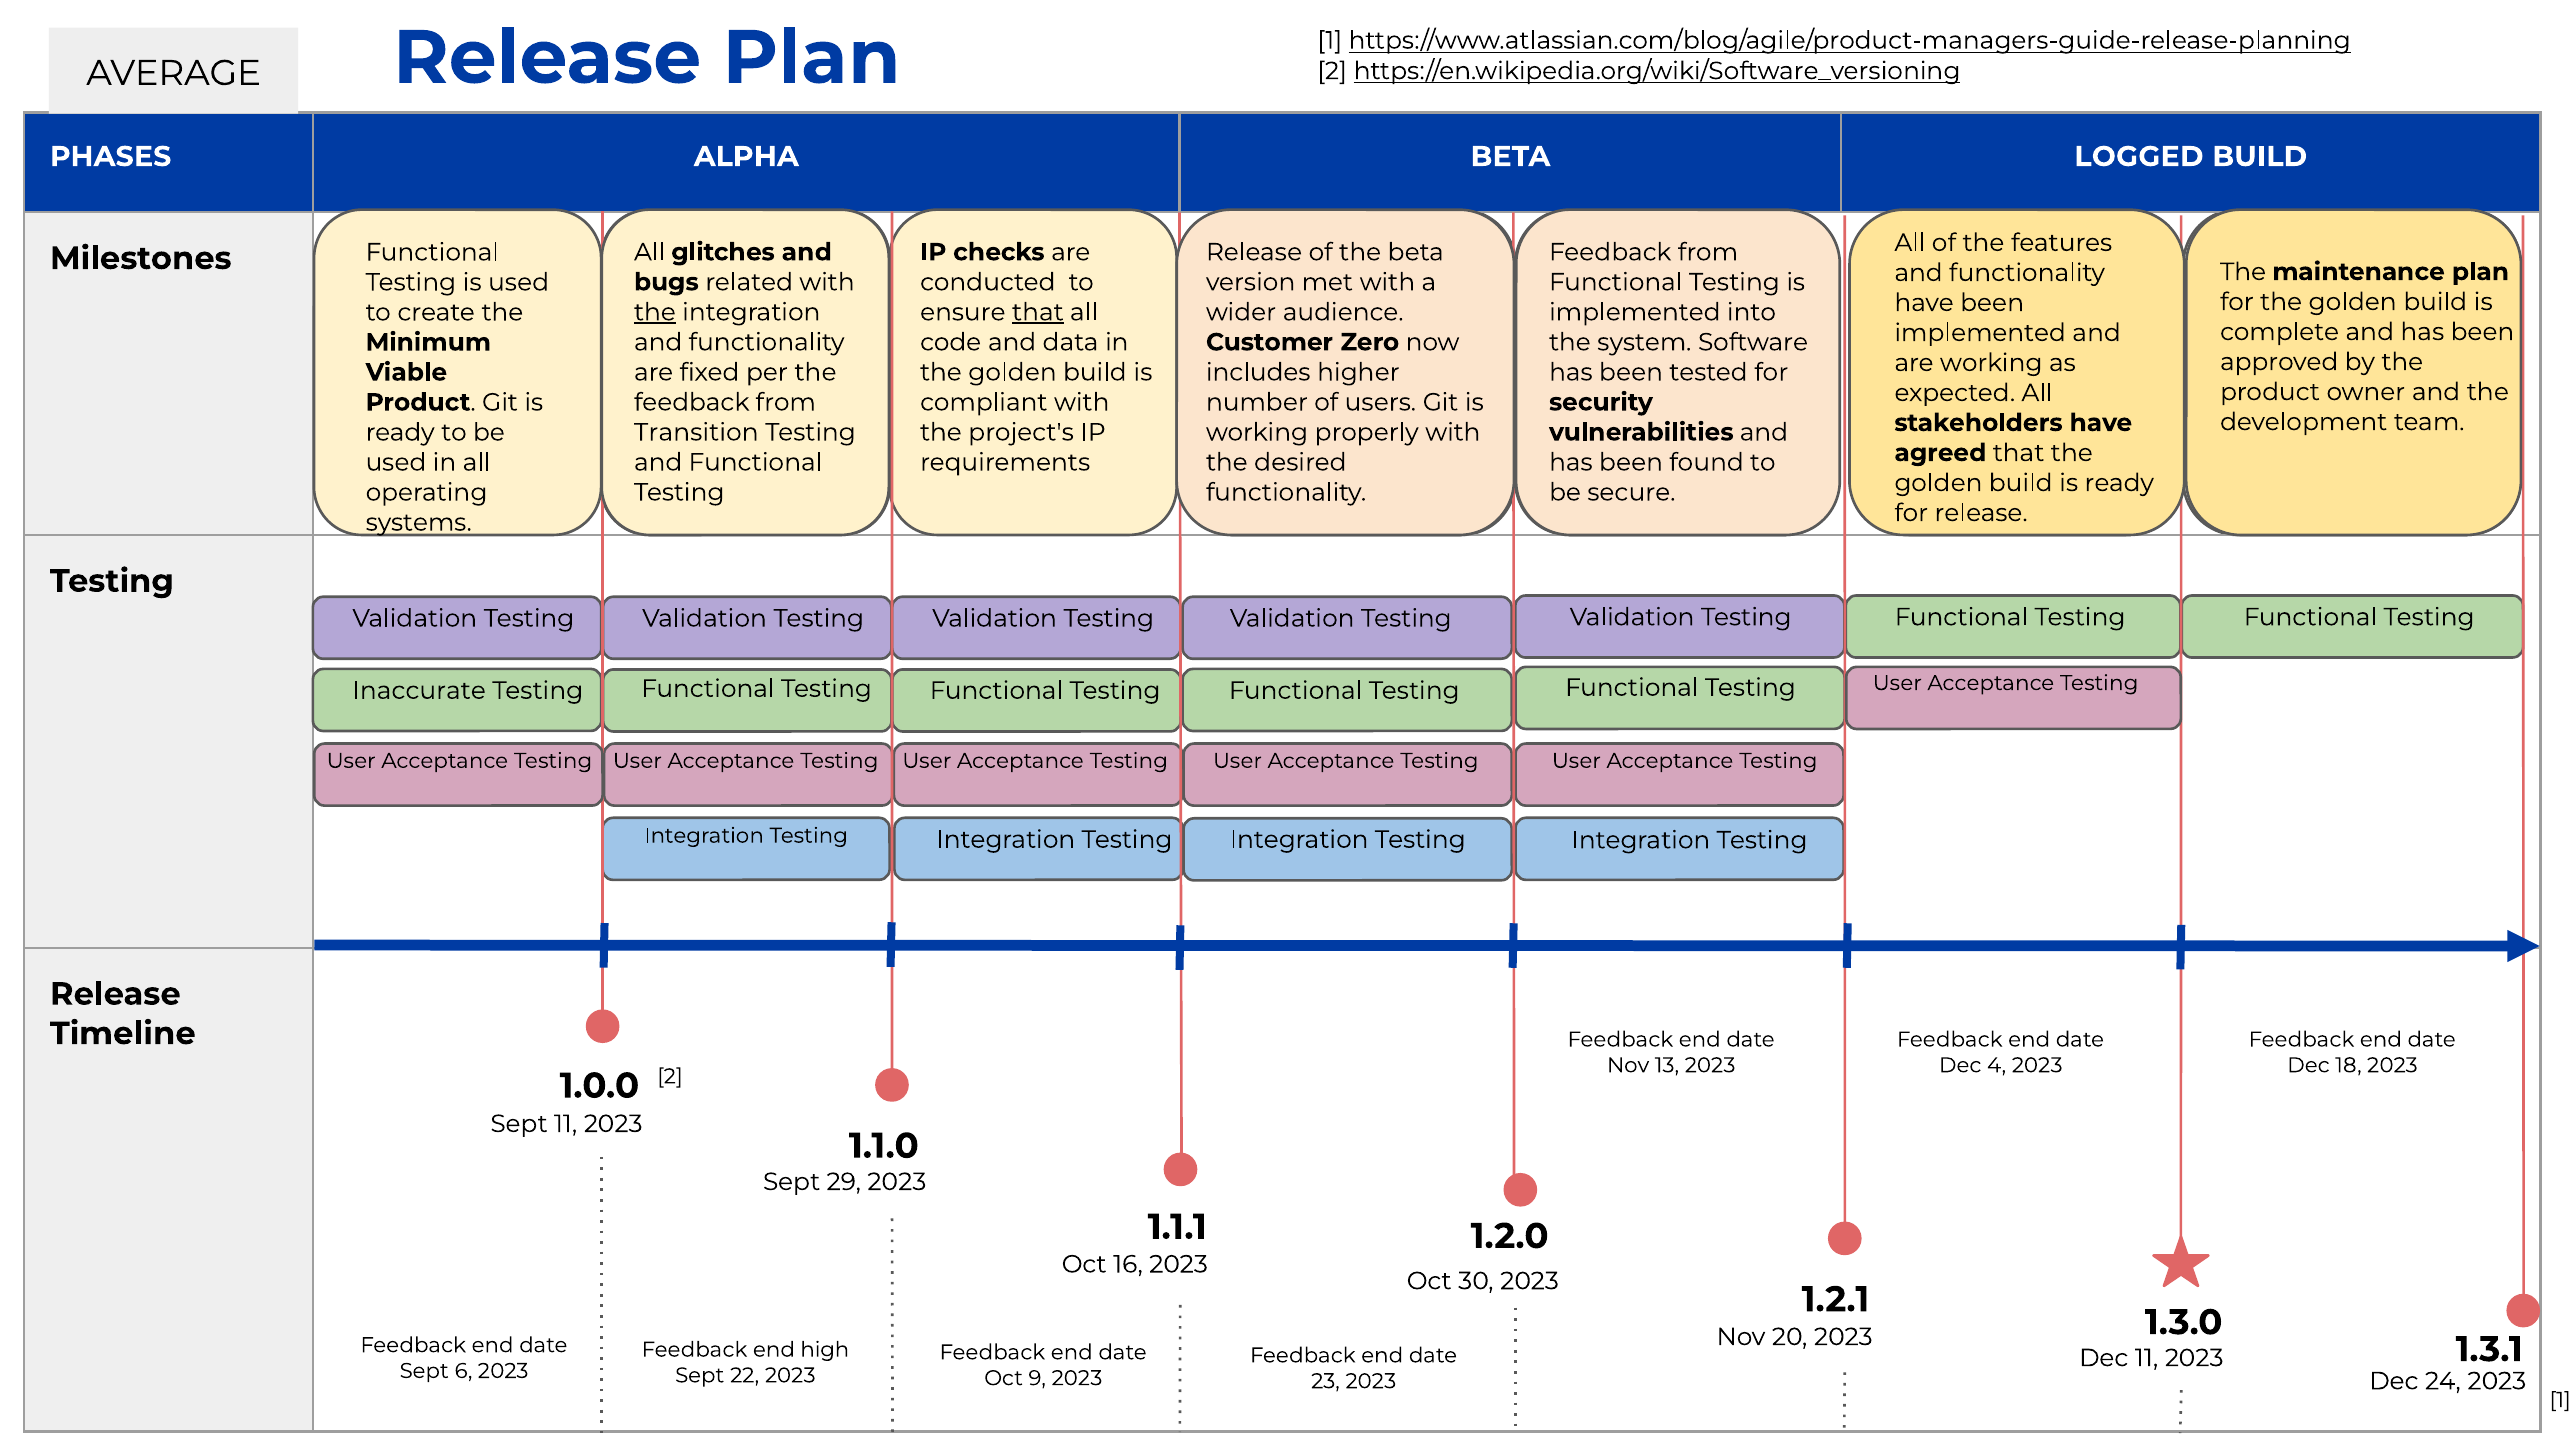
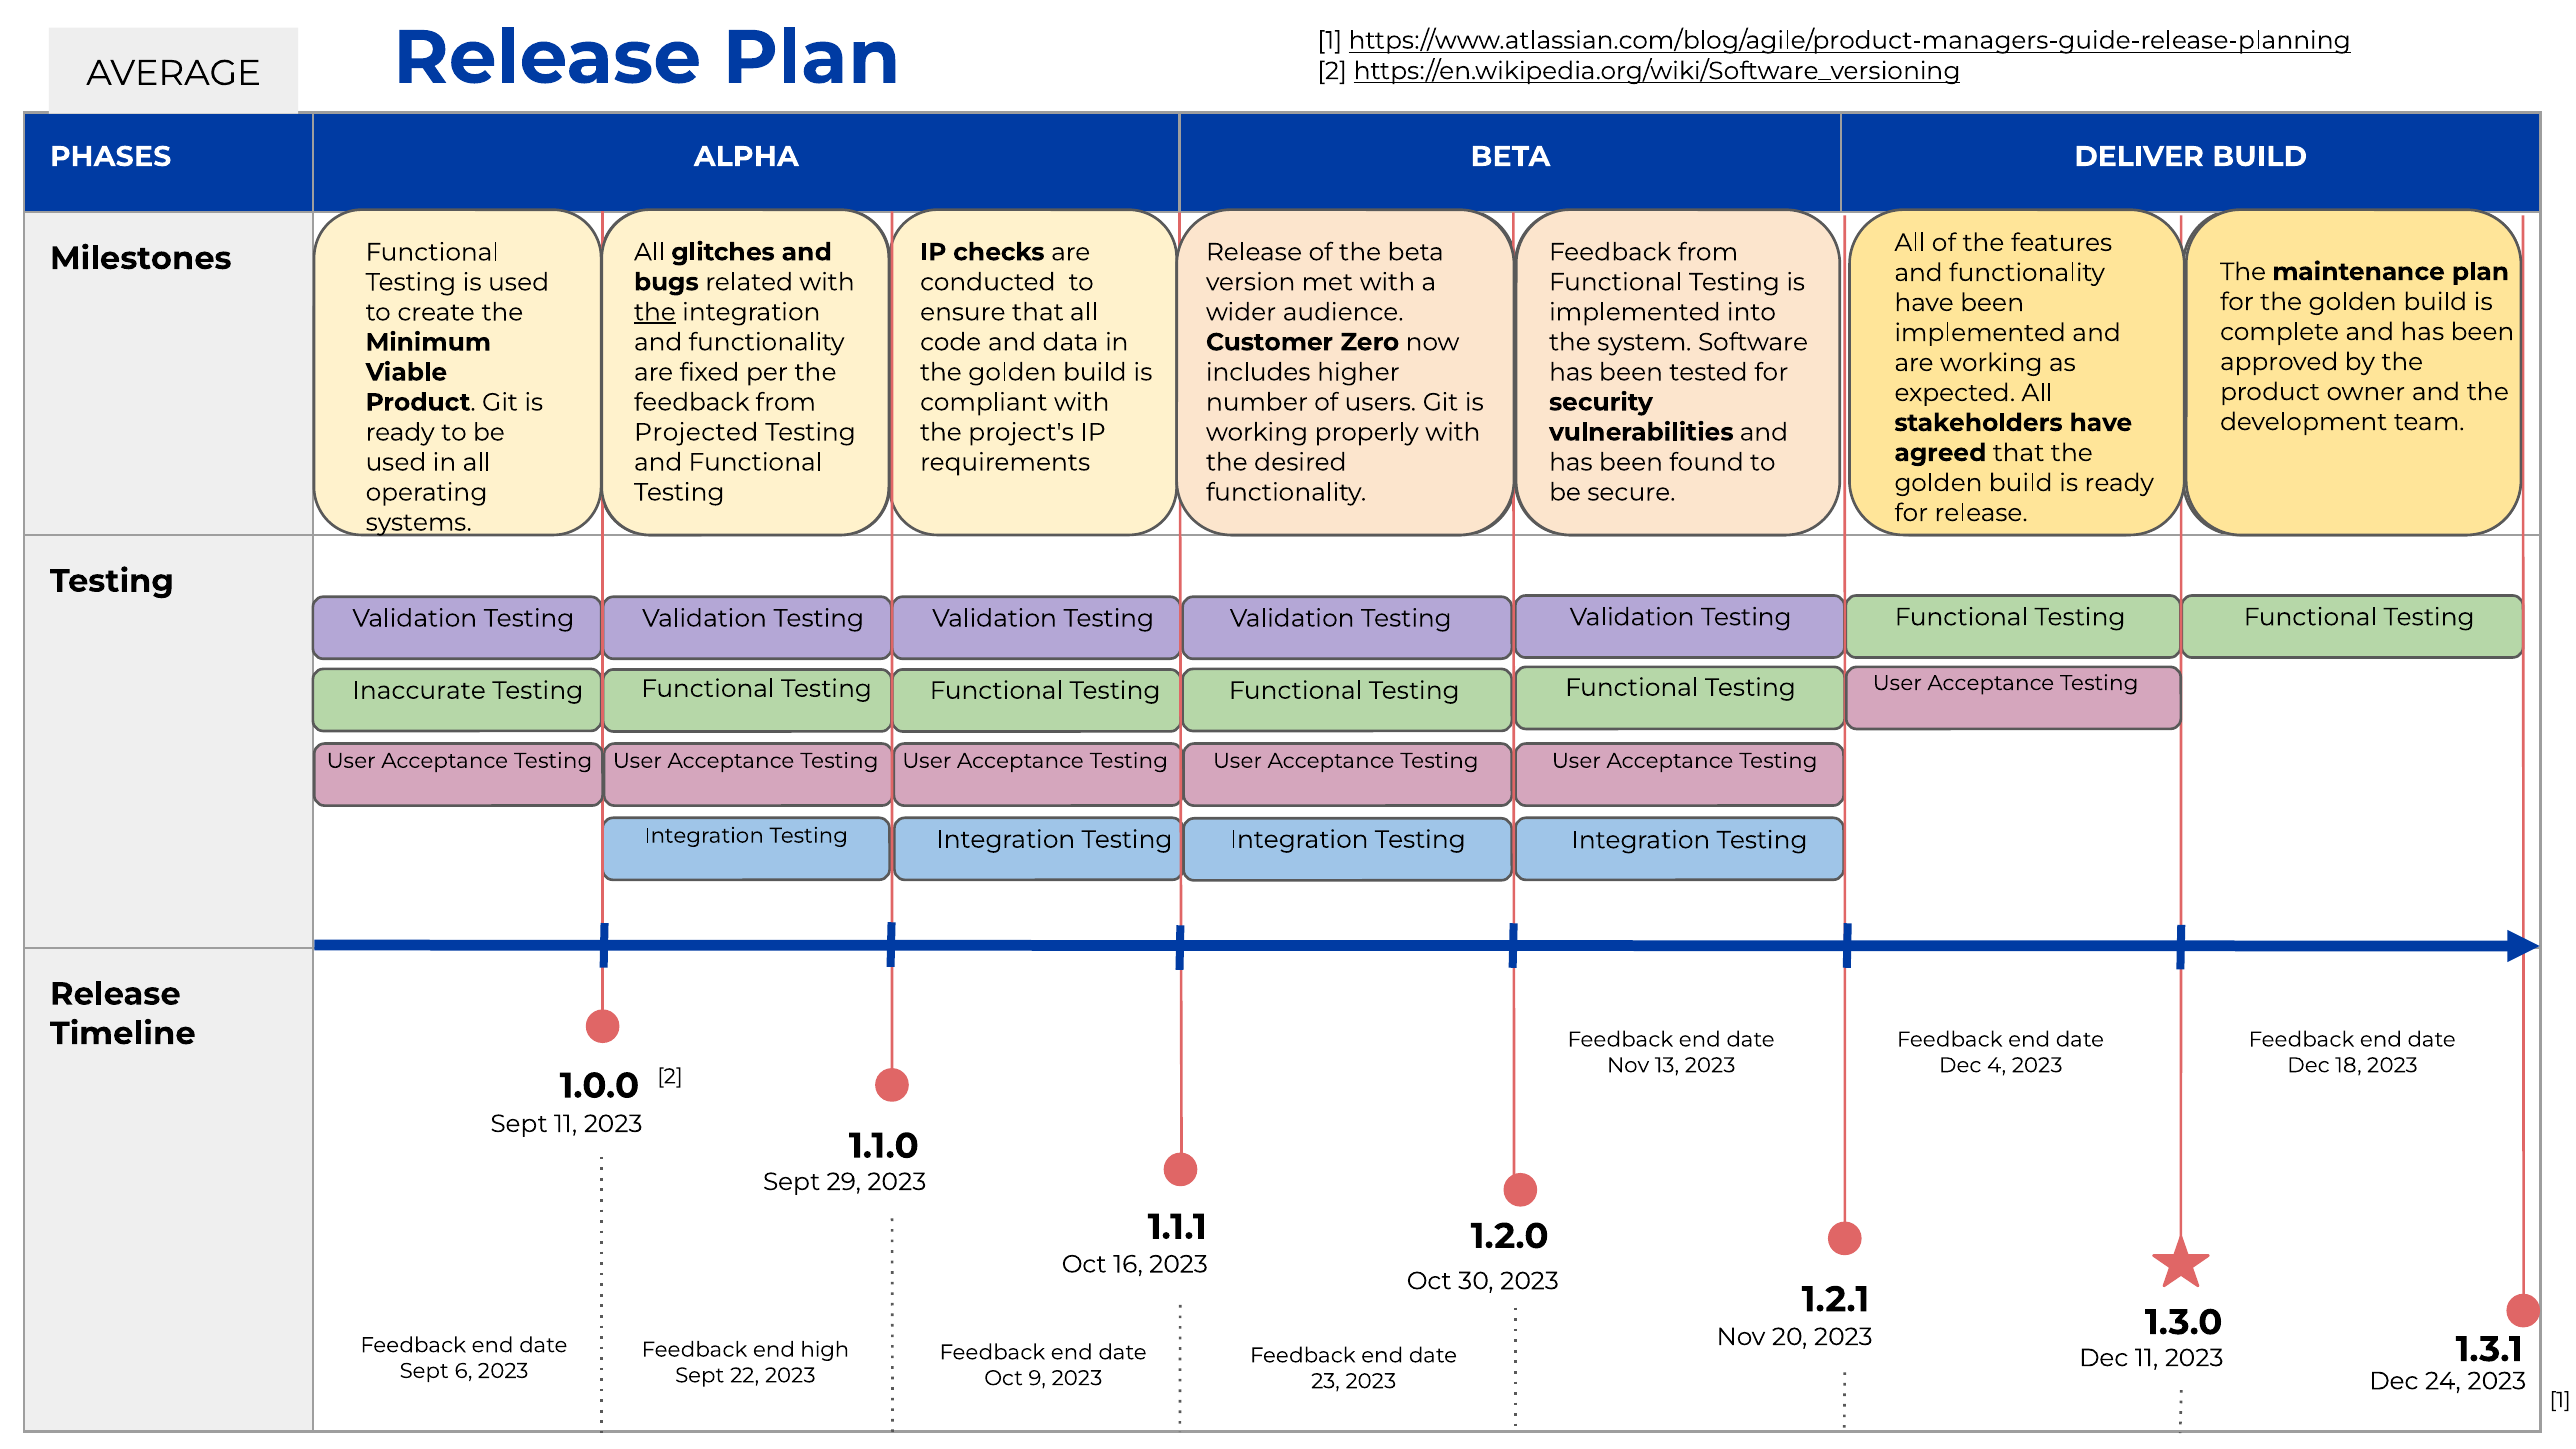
LOGGED: LOGGED -> DELIVER (2139, 157)
that underline: present -> none (1038, 312)
Transition: Transition -> Projected (696, 432)
